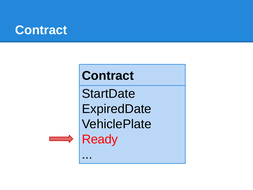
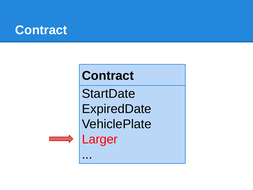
Ready: Ready -> Larger (100, 139)
